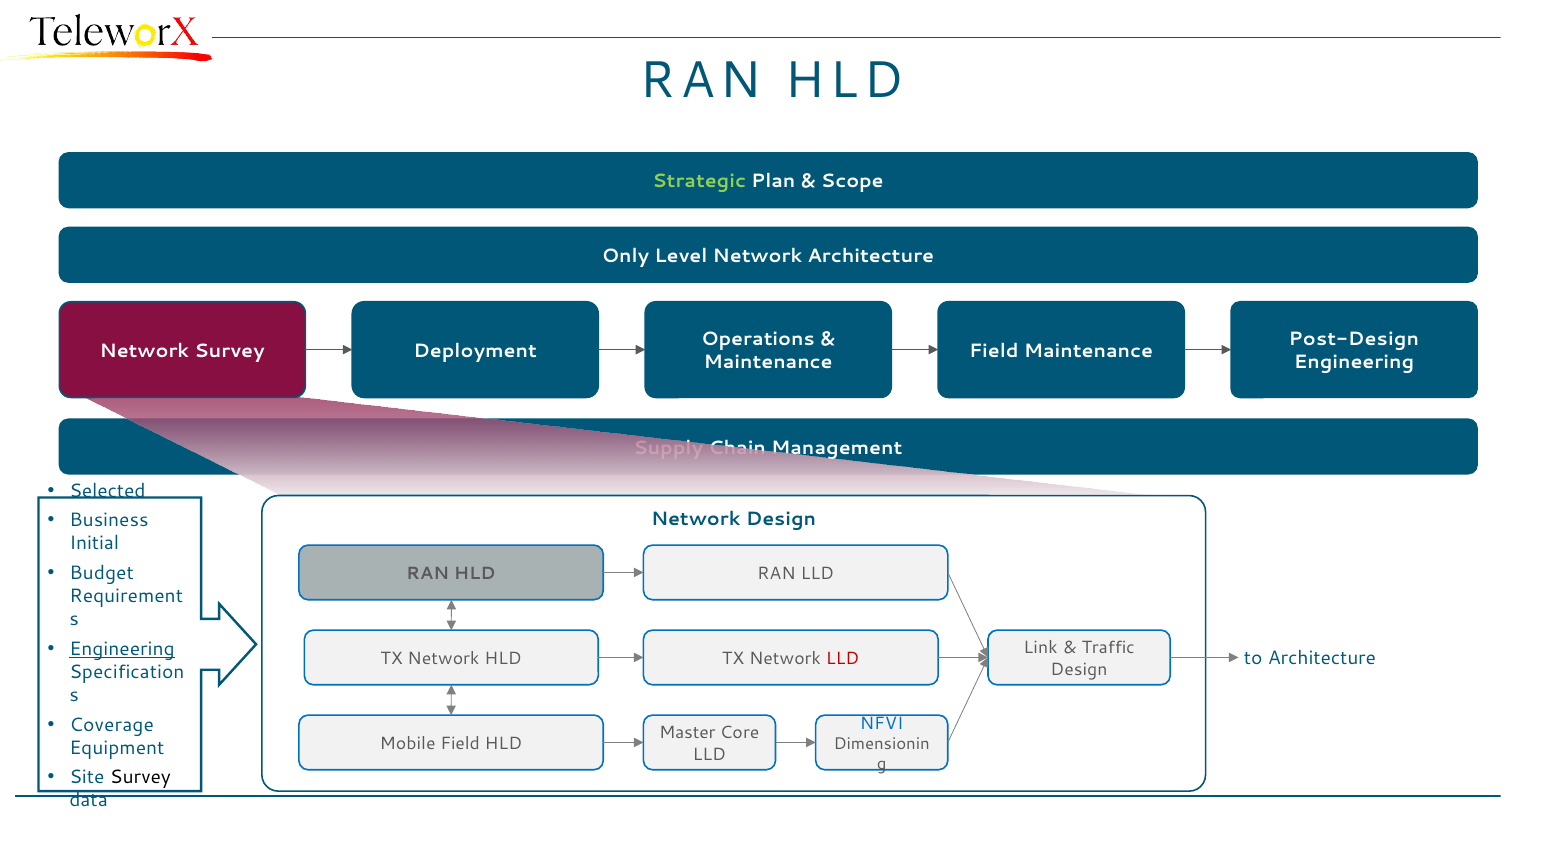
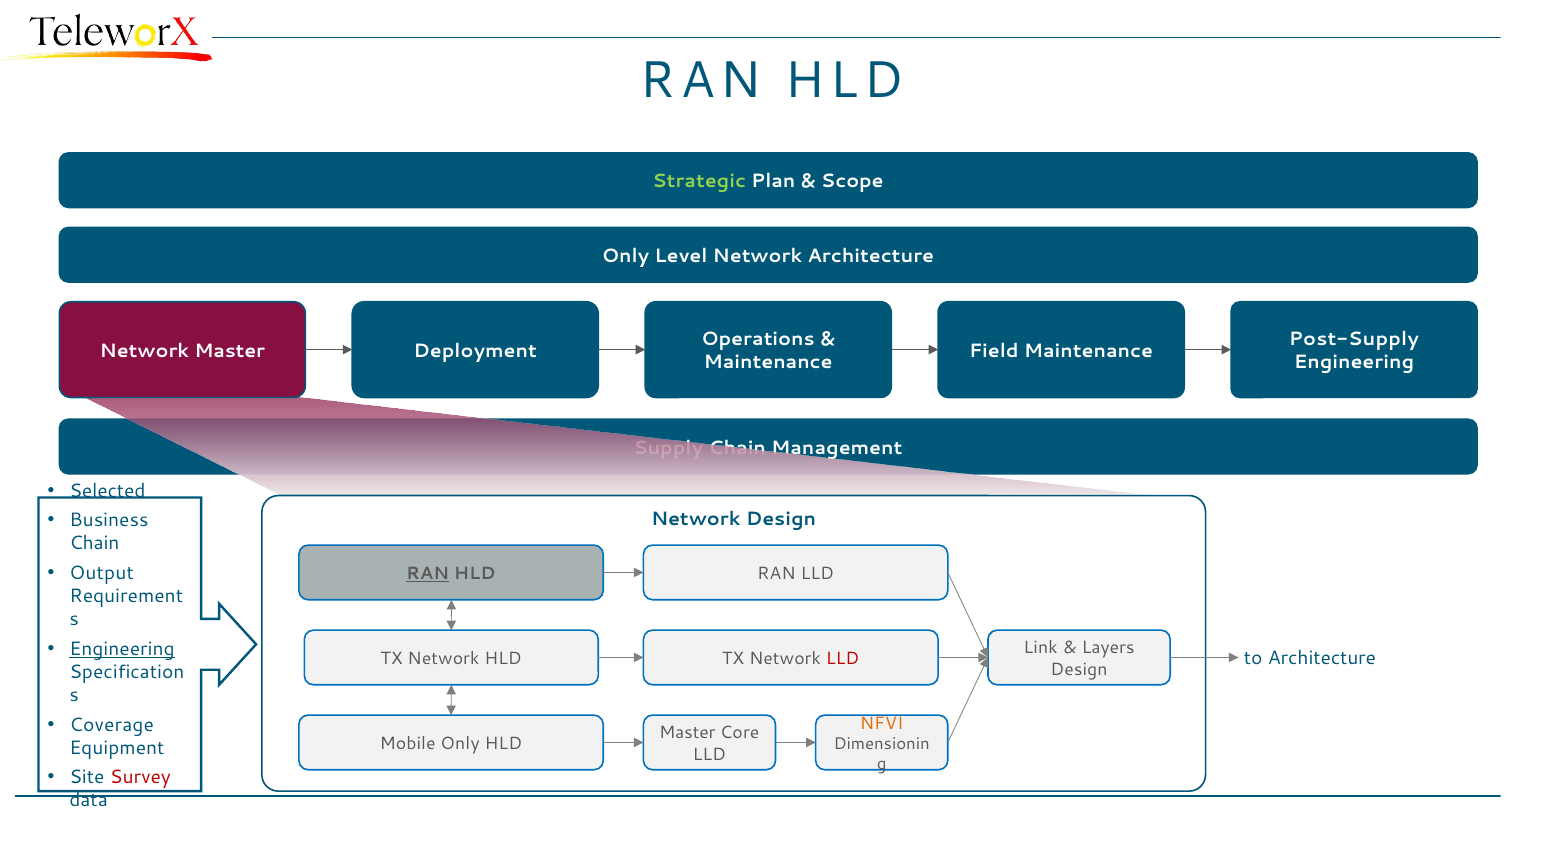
Post-Design: Post-Design -> Post-Supply (1354, 339)
Network Survey: Survey -> Master (230, 351)
Initial: Initial -> Chain (94, 543)
Budget: Budget -> Output (102, 573)
RAN underline: none -> present (428, 574)
Traffic: Traffic -> Layers (1108, 648)
NFVI colour: blue -> orange (882, 723)
Mobile Field: Field -> Only (460, 744)
Survey colour: black -> red (140, 777)
